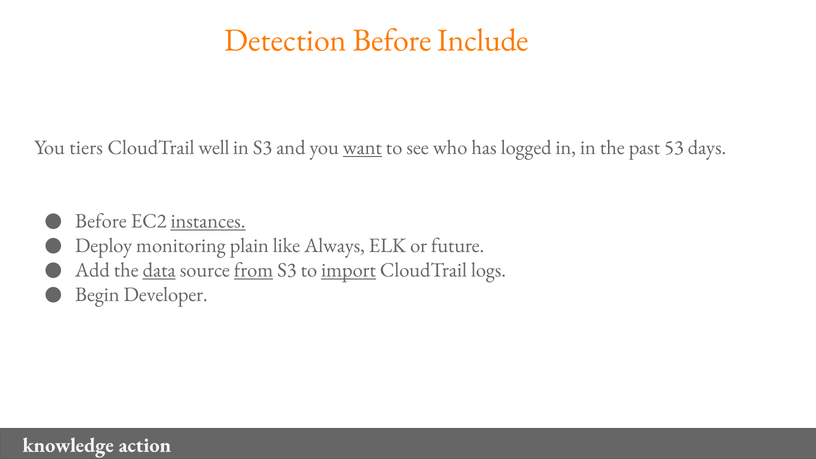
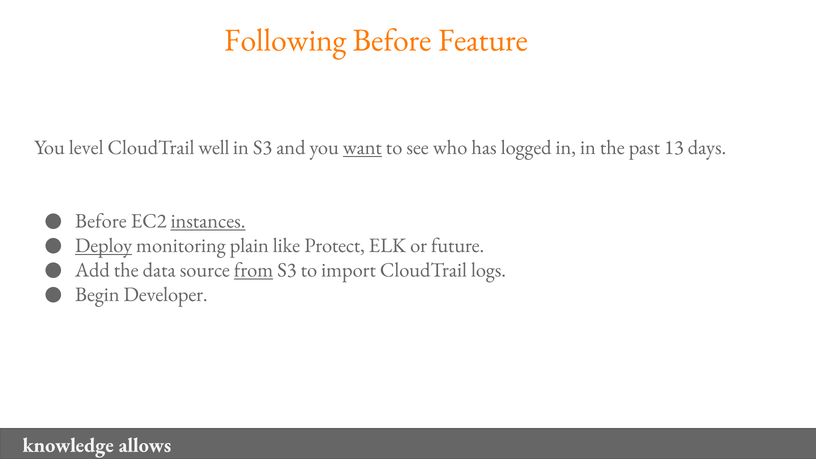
Detection: Detection -> Following (286, 40)
Include: Include -> Feature (483, 40)
tiers: tiers -> level (86, 148)
53: 53 -> 13 (674, 148)
Deploy underline: none -> present (104, 246)
Always: Always -> Protect (335, 246)
data underline: present -> none (159, 270)
import underline: present -> none (349, 270)
action: action -> allows (145, 445)
